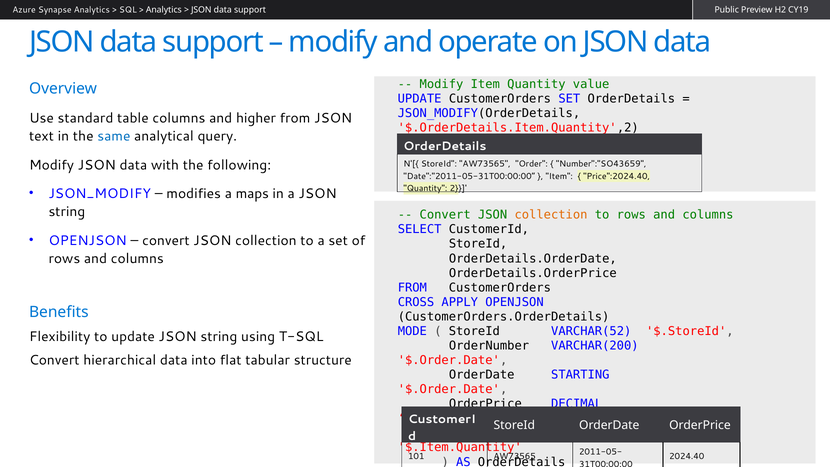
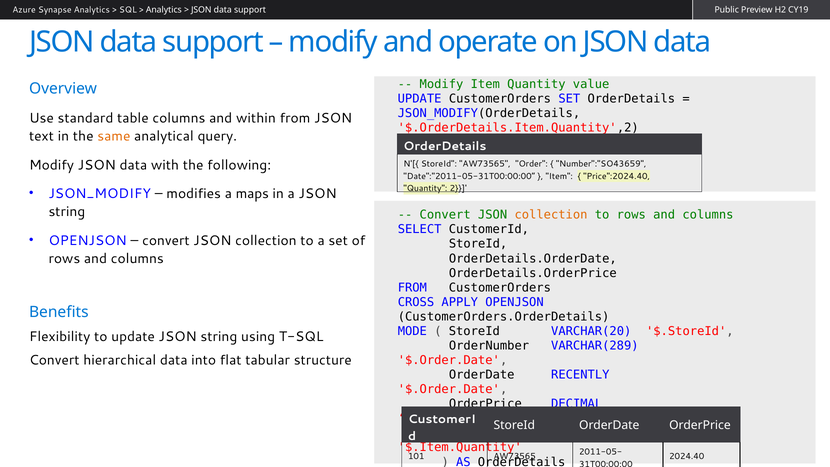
higher: higher -> within (256, 118)
same colour: blue -> orange (114, 136)
VARCHAR(52: VARCHAR(52 -> VARCHAR(20 (591, 331)
VARCHAR(200: VARCHAR(200 -> VARCHAR(289 (595, 346)
STARTING: STARTING -> RECENTLY (580, 375)
